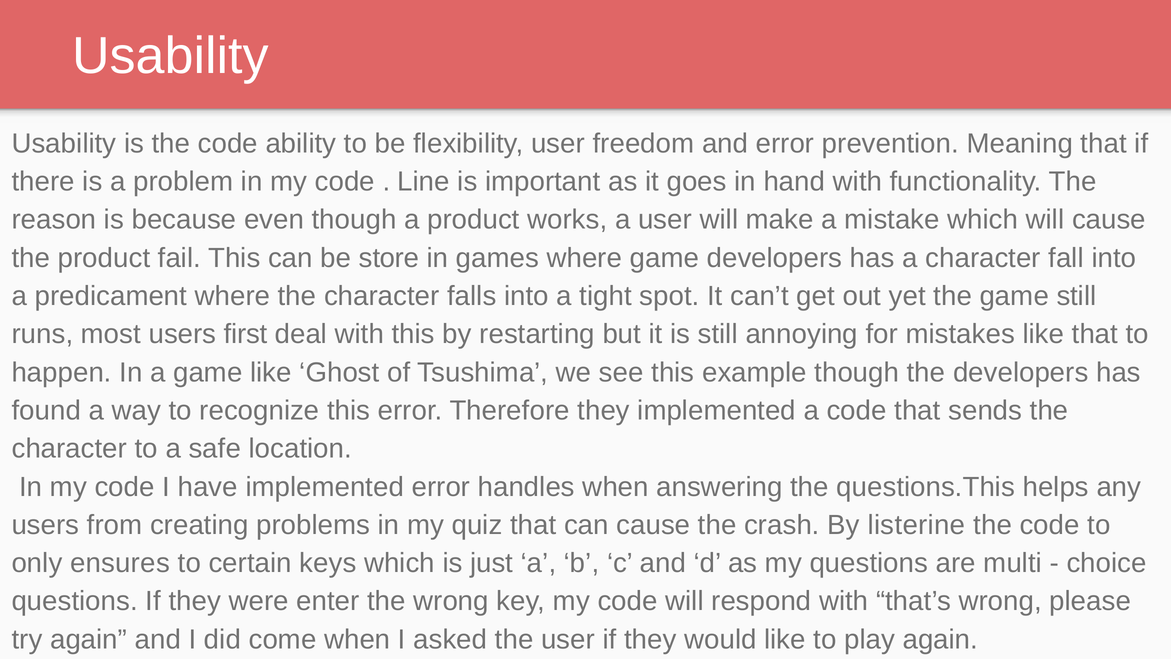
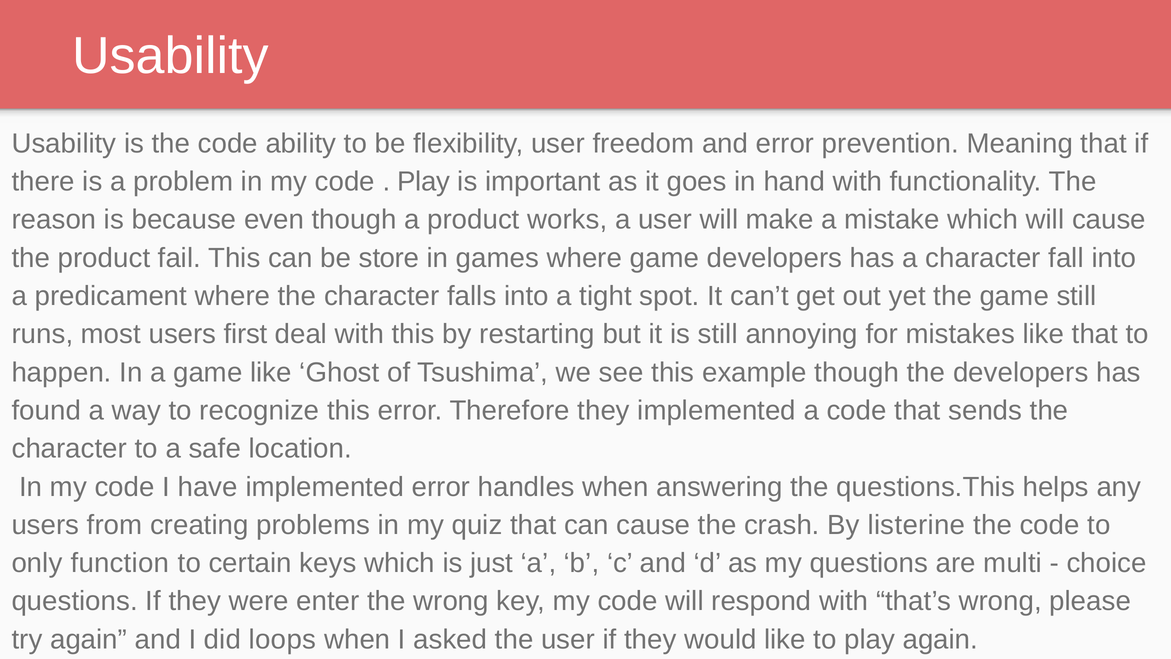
Line: Line -> Play (424, 182)
ensures: ensures -> function (120, 563)
come: come -> loops (282, 639)
